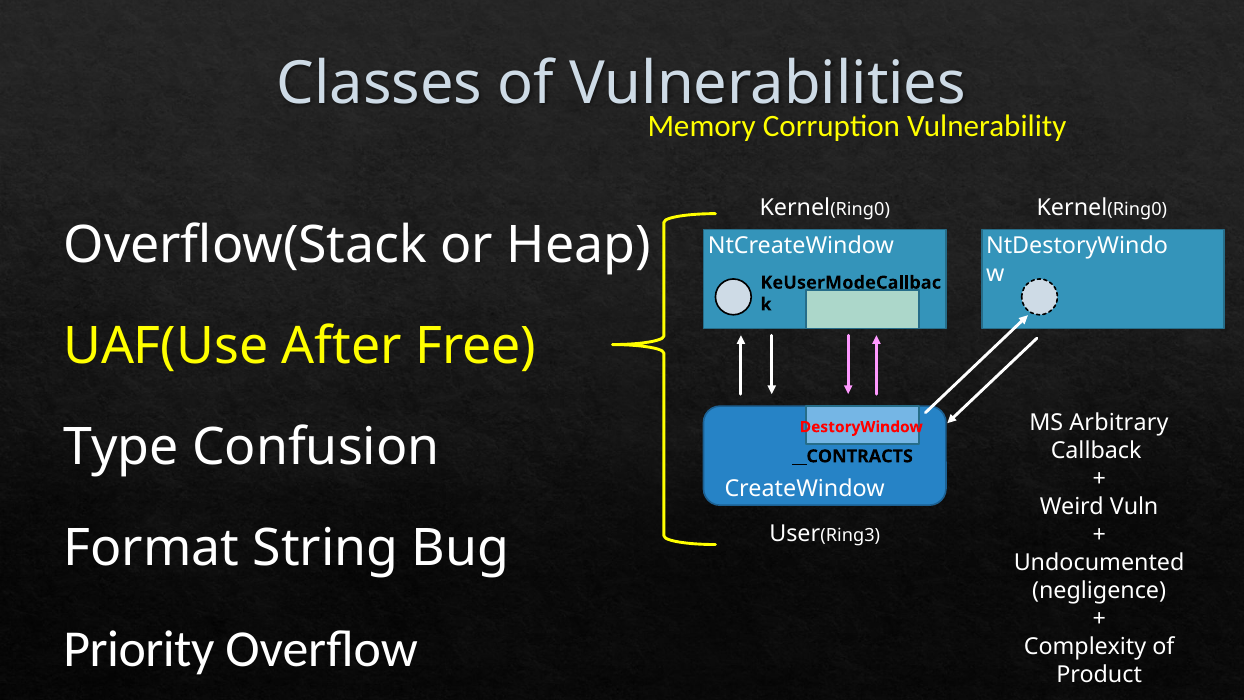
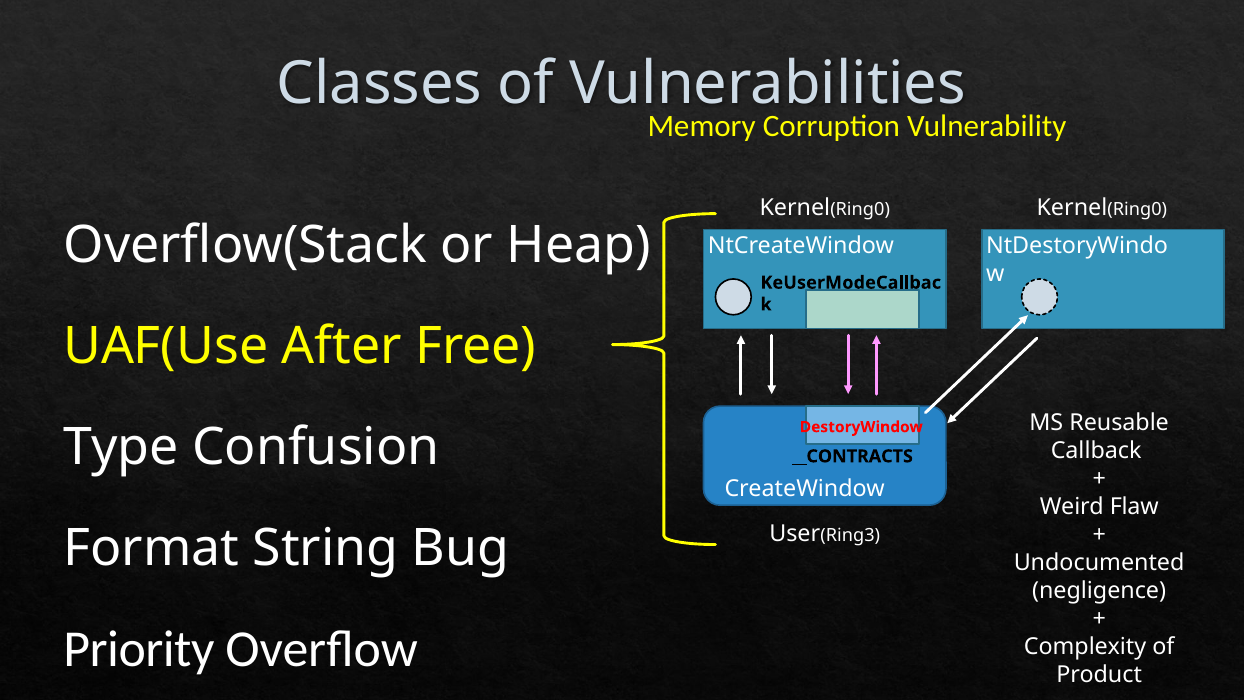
Arbitrary: Arbitrary -> Reusable (1119, 422)
Vuln: Vuln -> Flaw (1134, 506)
